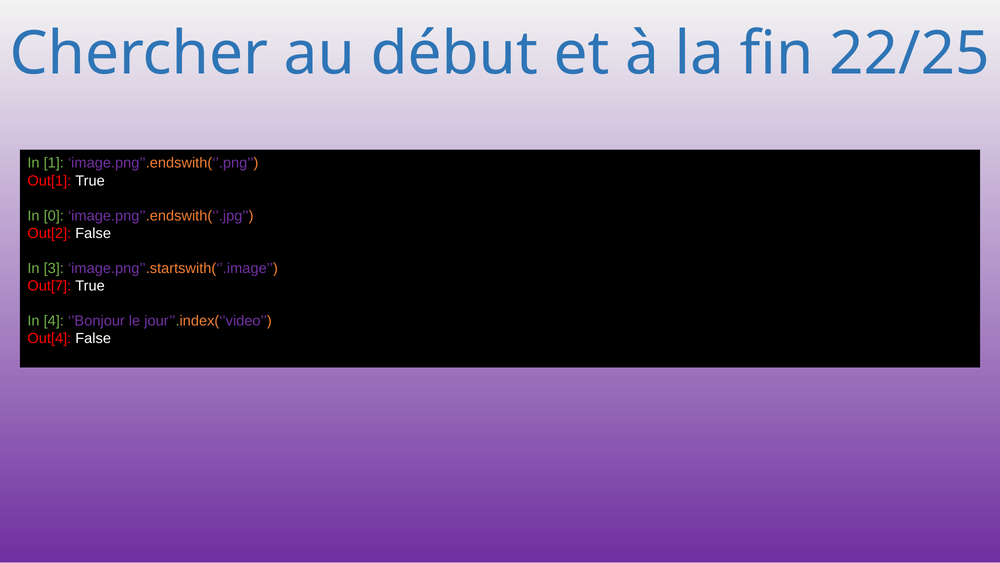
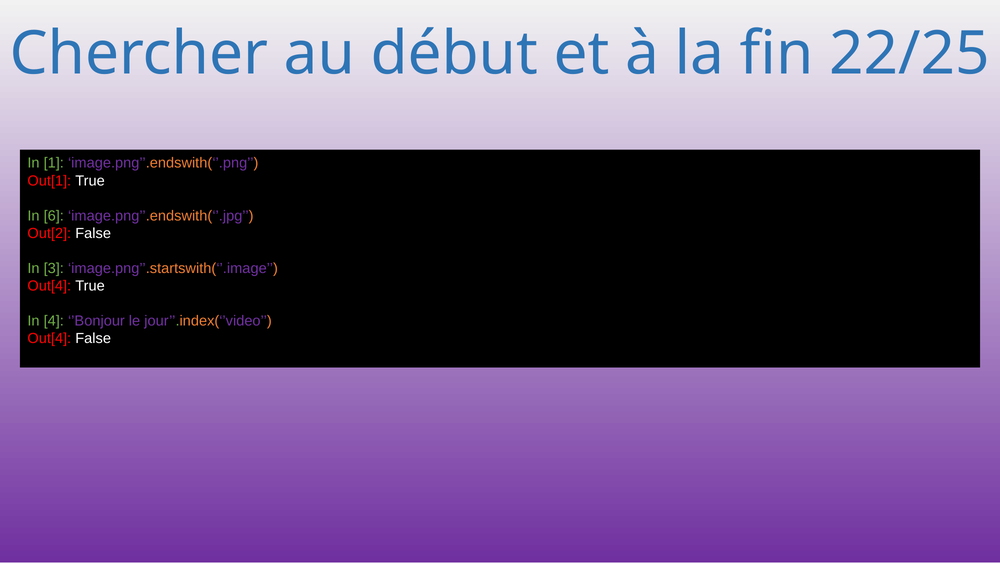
0: 0 -> 6 (54, 216)
Out[7: Out[7 -> Out[4 (49, 286)
